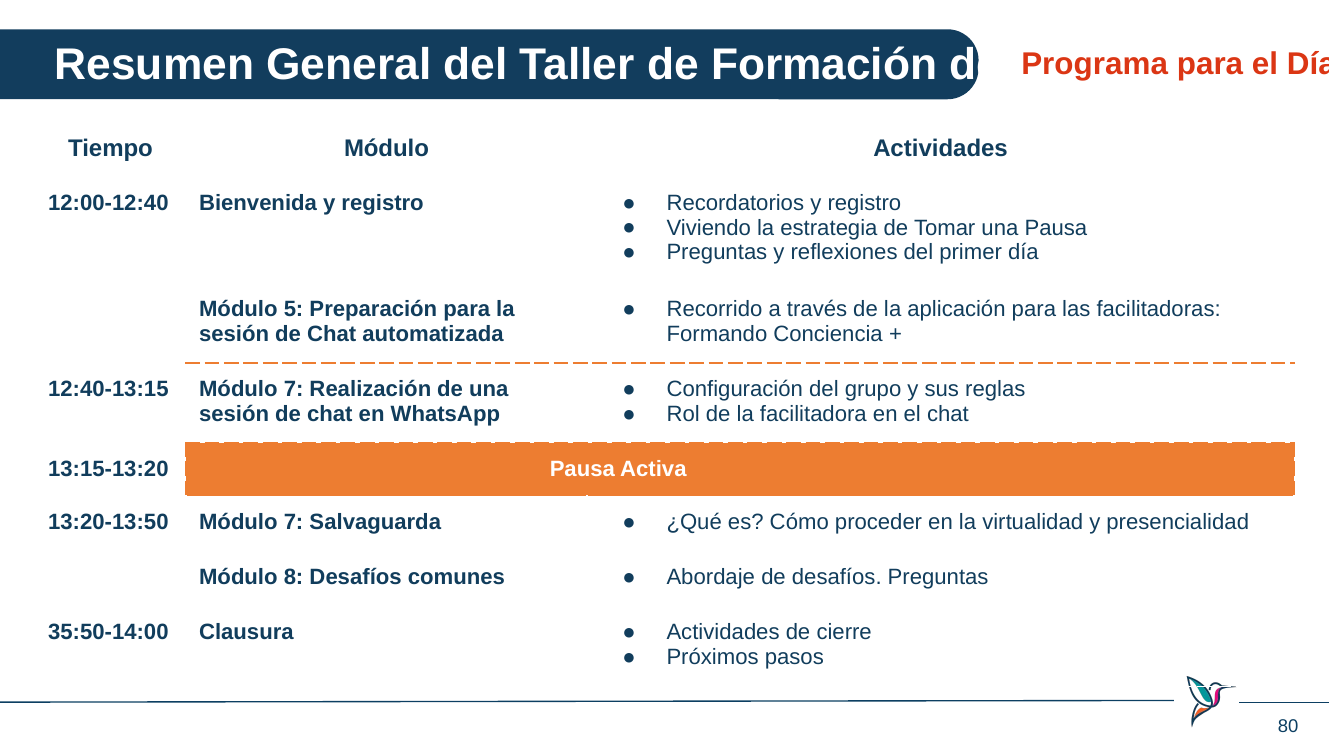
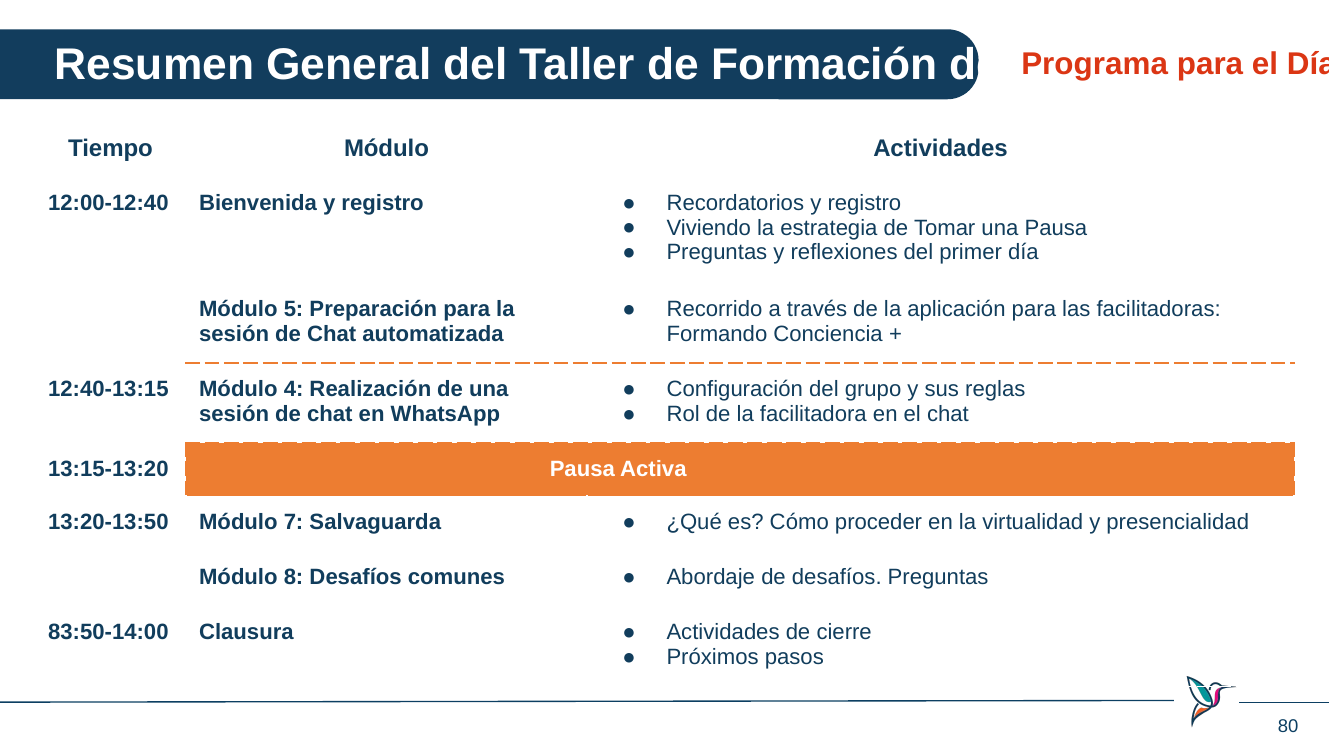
12:40-13:15 Módulo 7: 7 -> 4 (294, 389)
35:50-14:00: 35:50-14:00 -> 83:50-14:00 (108, 632)
